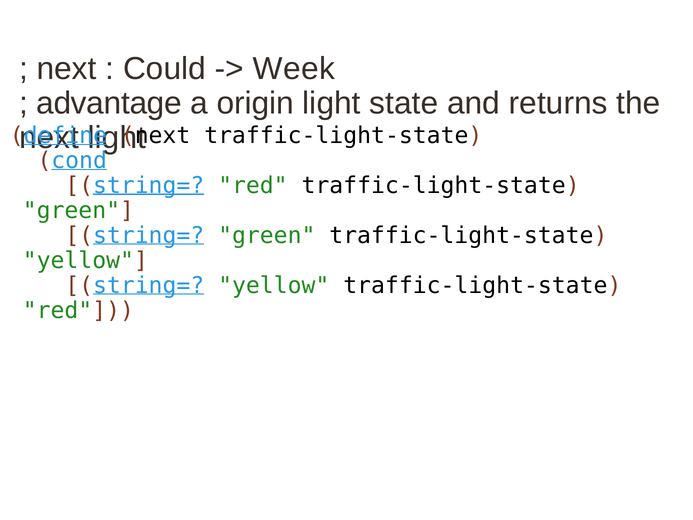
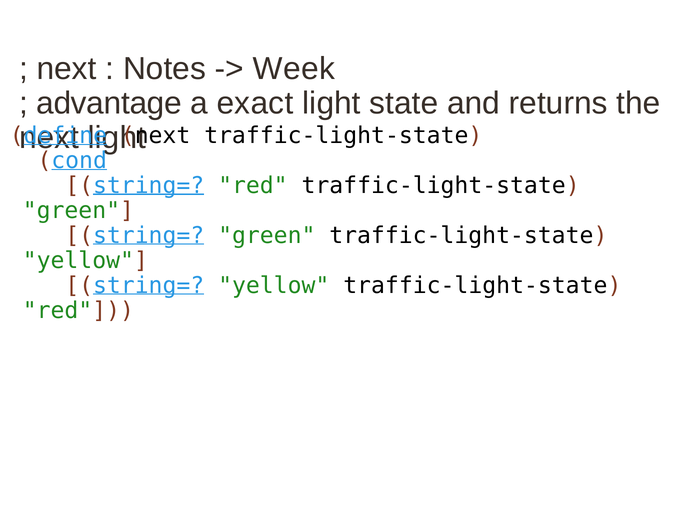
Could: Could -> Notes (164, 69)
origin: origin -> exact (255, 103)
